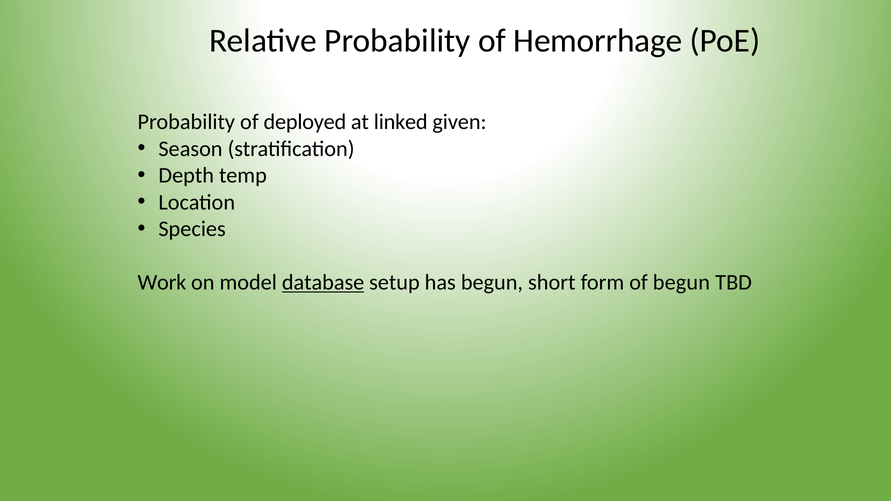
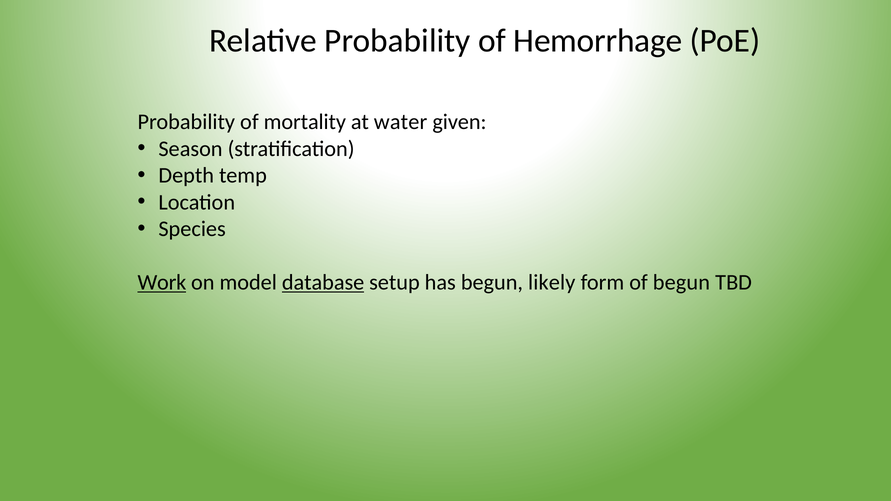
deployed: deployed -> mortality (305, 122)
linked: linked -> water (401, 122)
Work underline: none -> present (162, 283)
short: short -> likely (552, 283)
